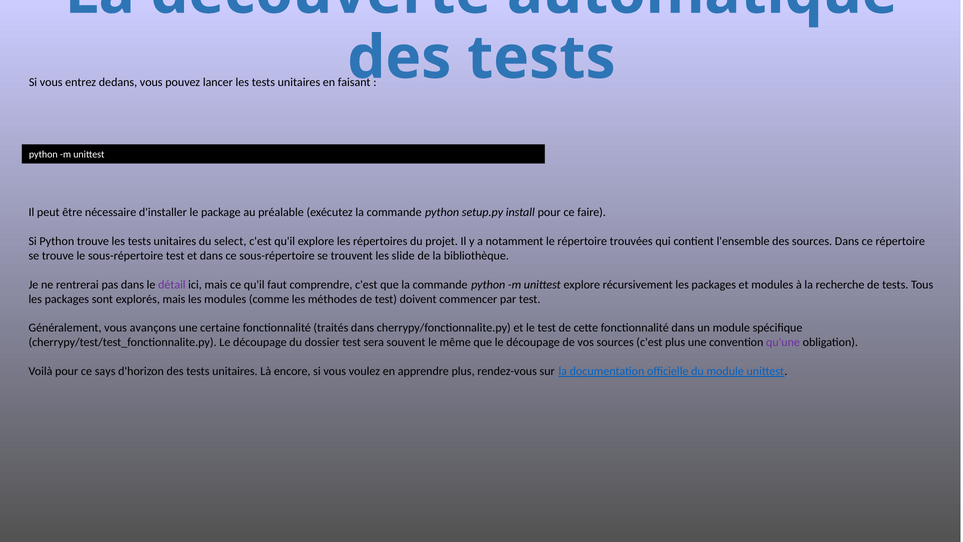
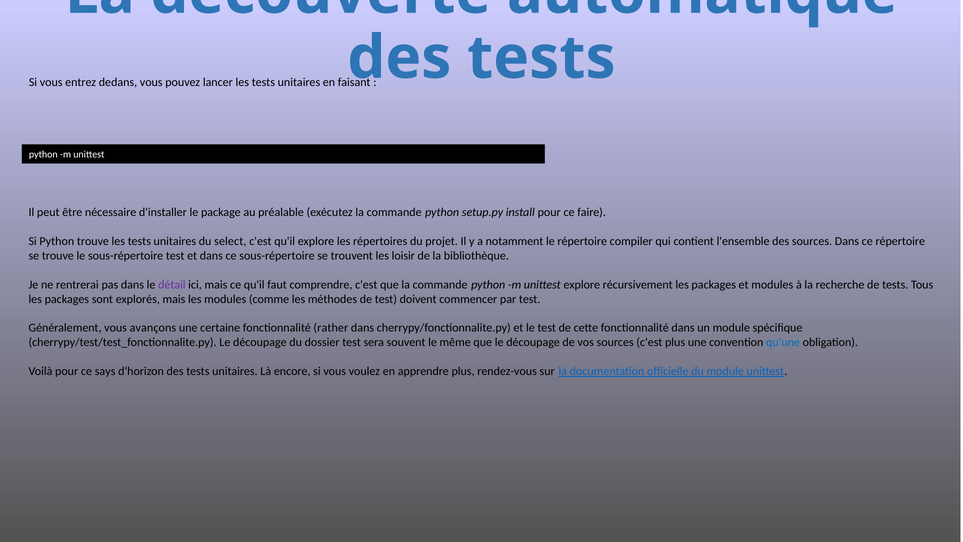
trouvées: trouvées -> compiler (631, 241)
slide: slide -> loisir (403, 256)
traités: traités -> rather (331, 328)
qu'une colour: purple -> blue (783, 342)
